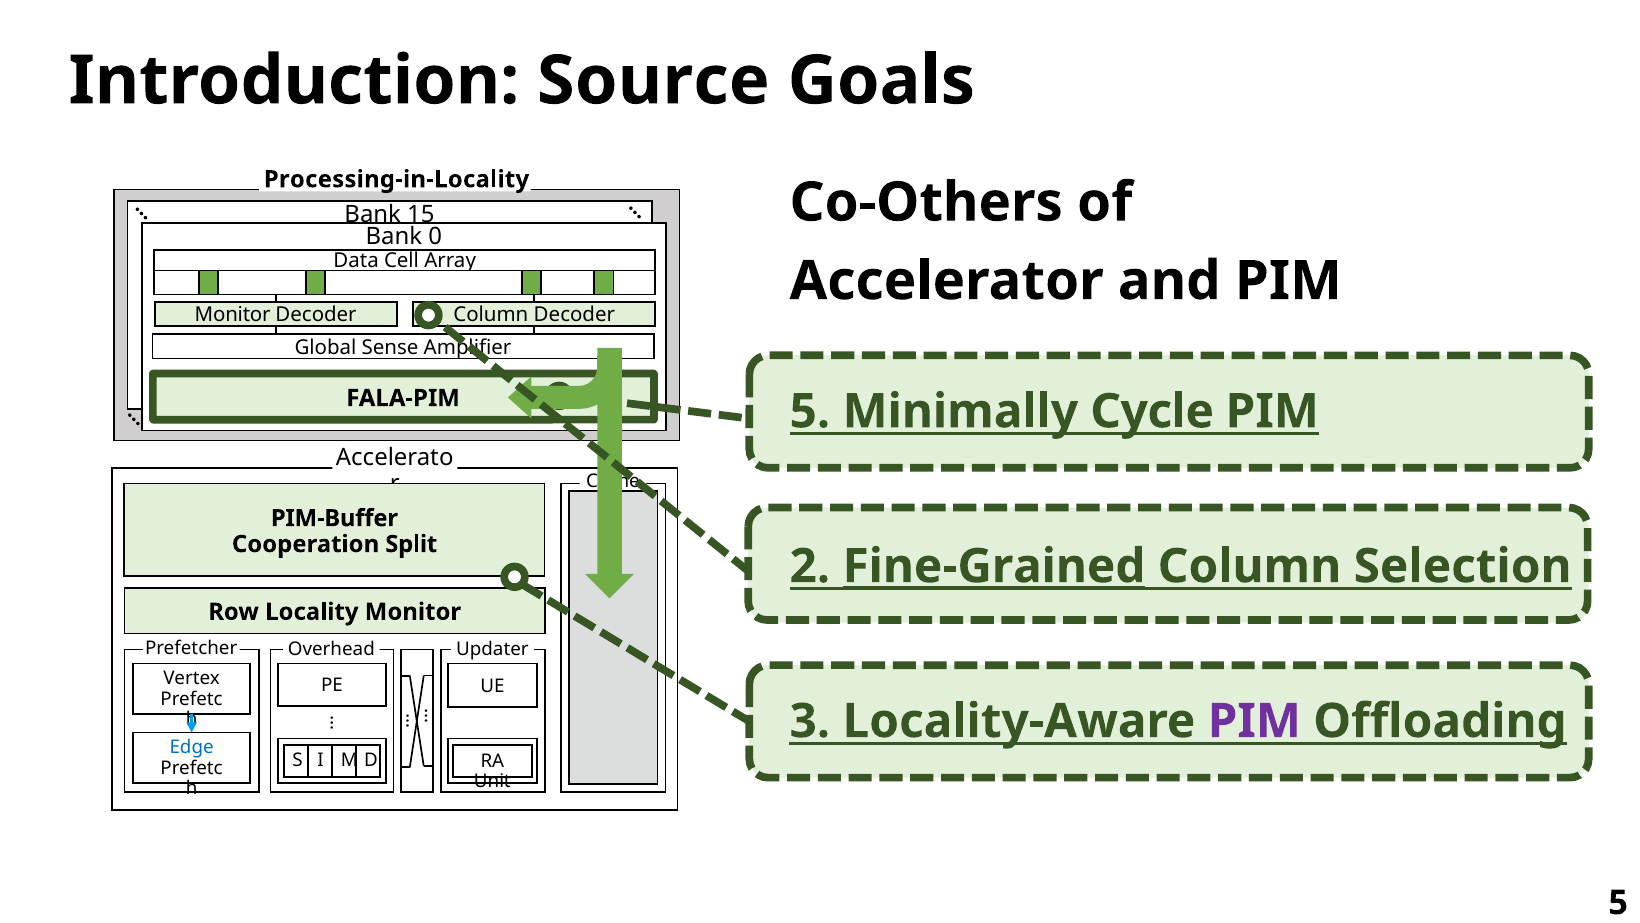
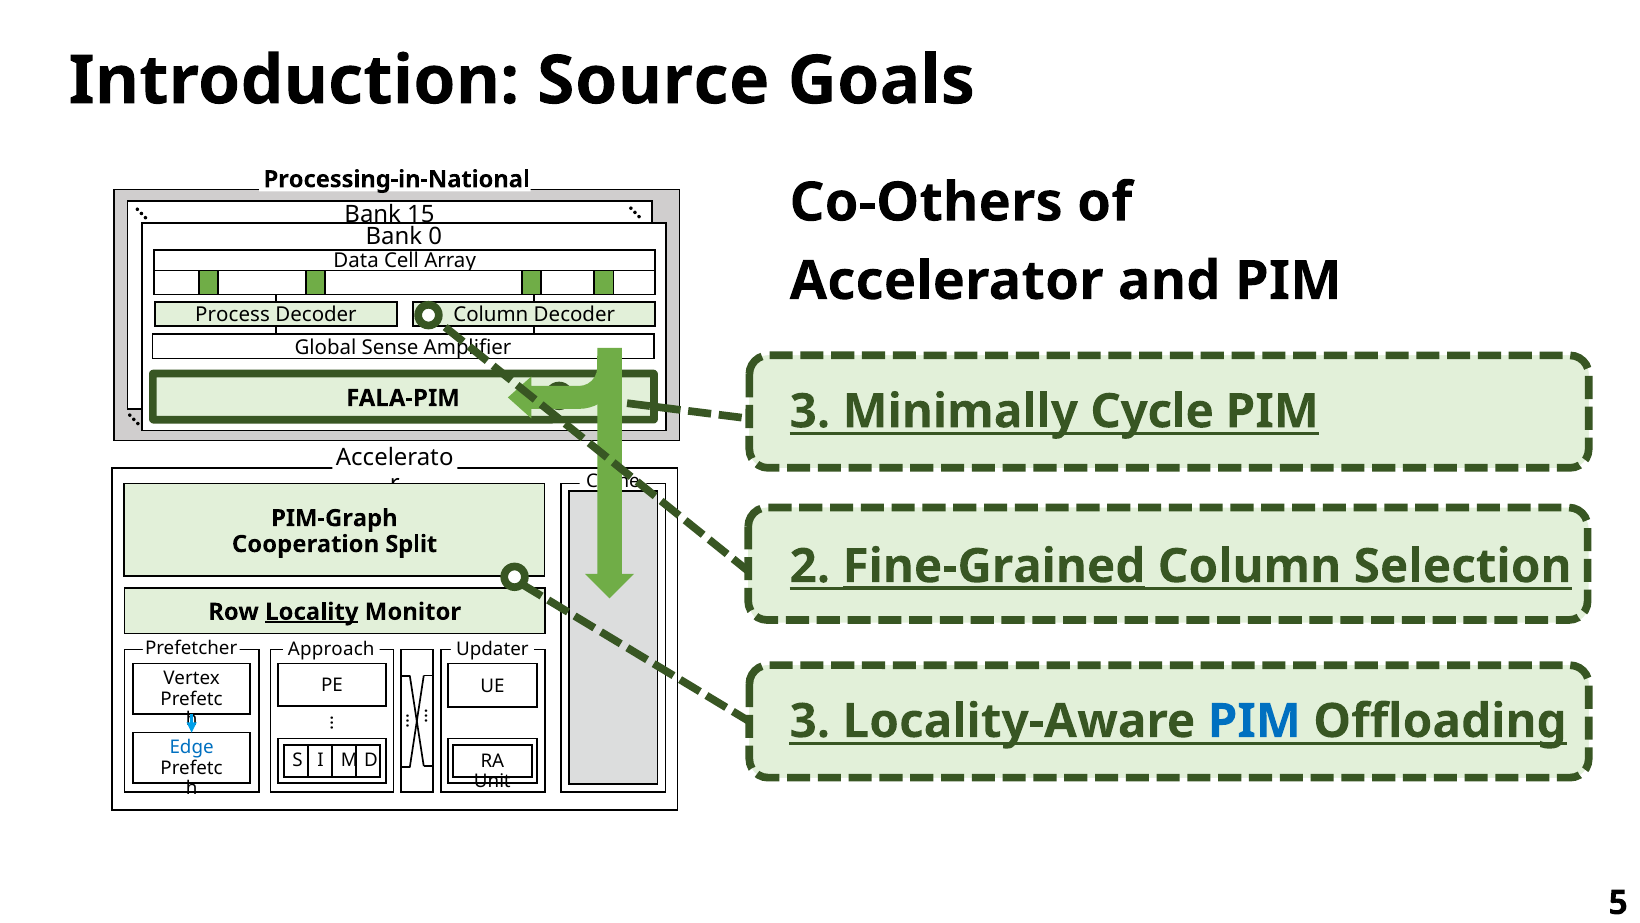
Processing-in-Locality: Processing-in-Locality -> Processing-in-National (397, 179)
Monitor: Monitor -> Process (233, 314)
5: 5 -> 3 (810, 411)
PIM-Buffer: PIM-Buffer -> PIM-Graph (334, 518)
Locality underline: none -> present (312, 612)
Overhead: Overhead -> Approach (331, 649)
PIM colour: purple -> blue (1254, 721)
